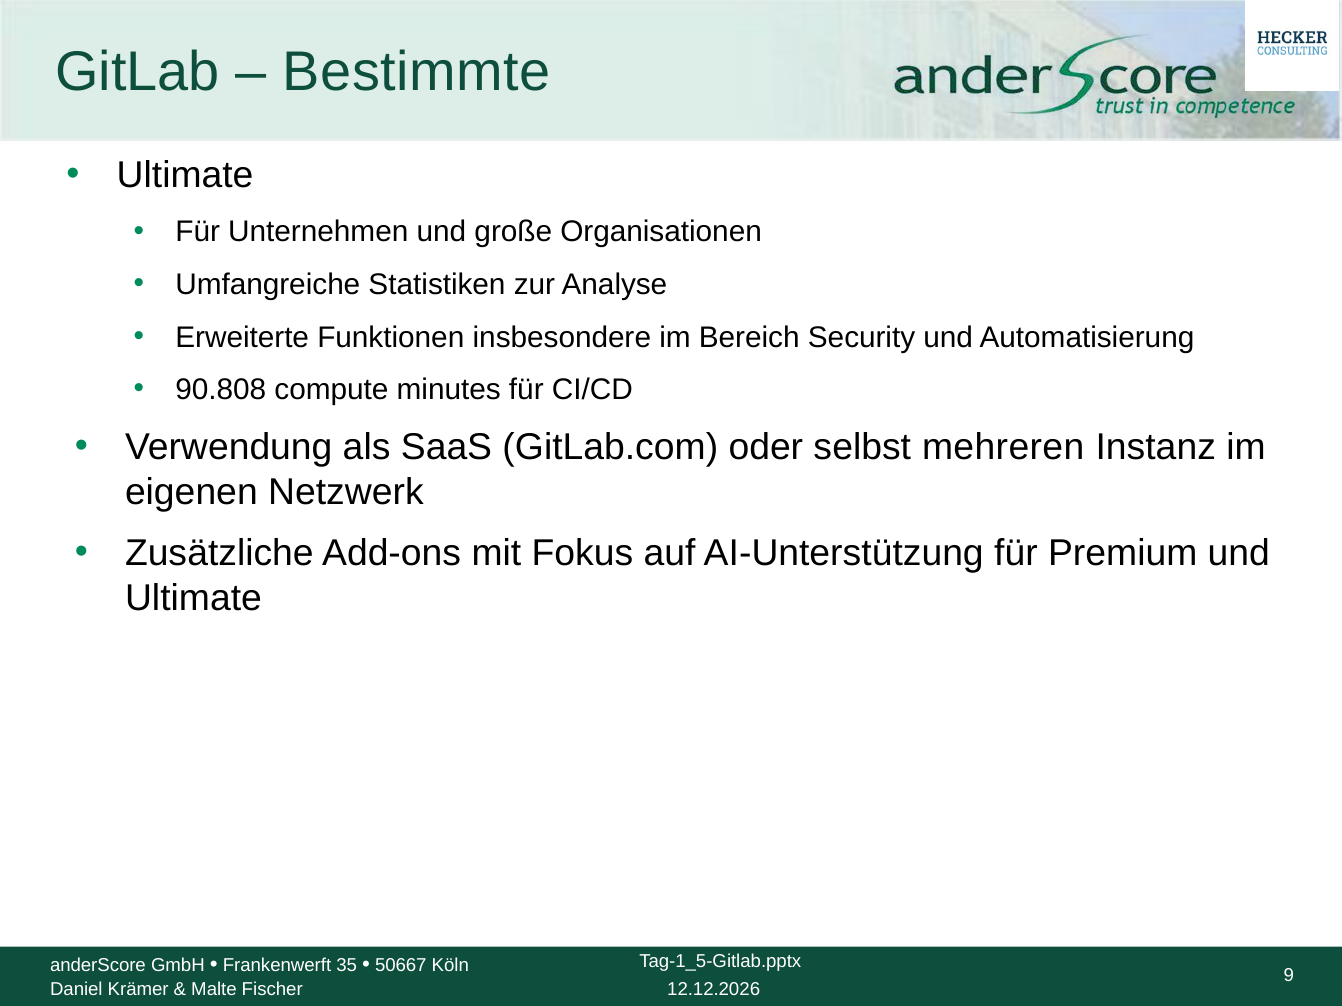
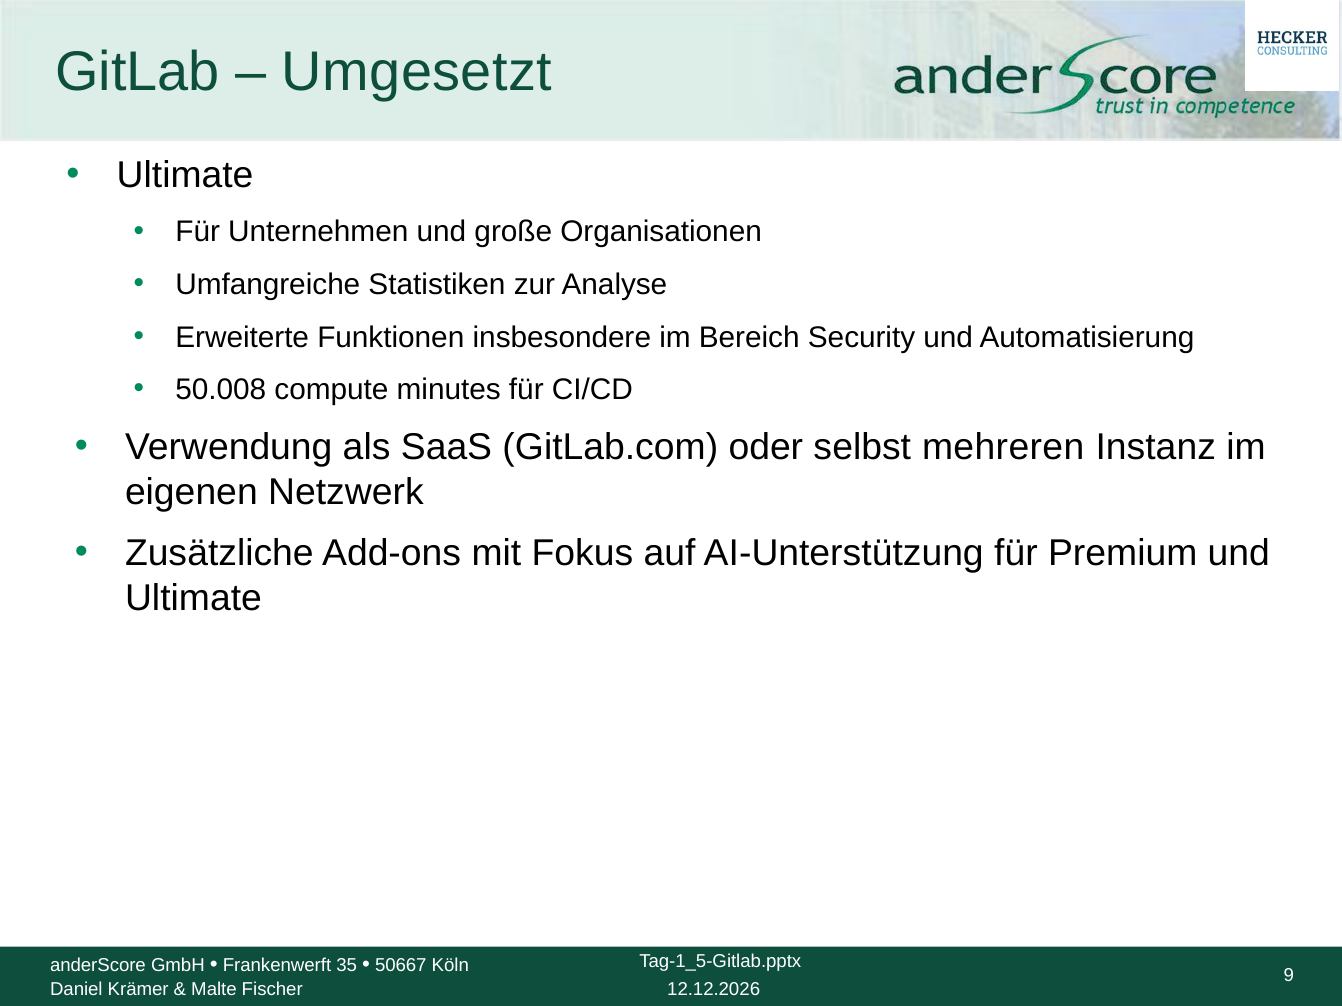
Bestimmte: Bestimmte -> Umgesetzt (417, 72)
90.808: 90.808 -> 50.008 (221, 390)
